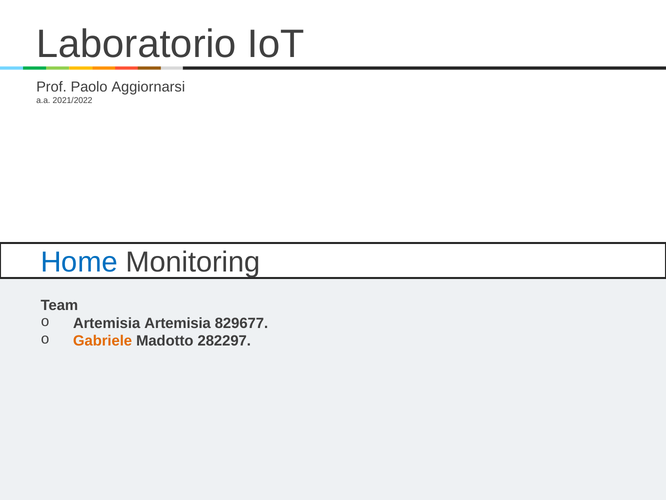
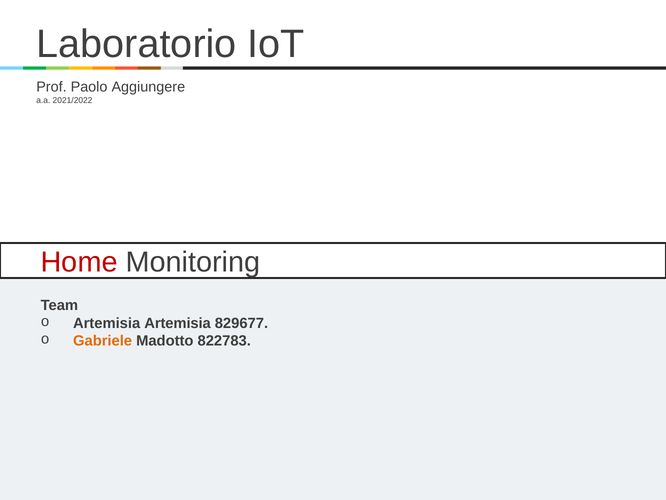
Aggiornarsi: Aggiornarsi -> Aggiungere (148, 87)
Home colour: blue -> red (79, 262)
282297: 282297 -> 822783 (224, 341)
